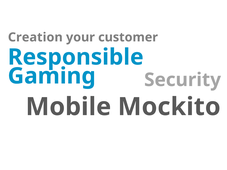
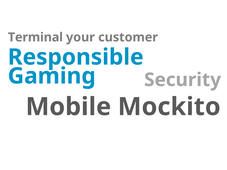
Creation: Creation -> Terminal (35, 37)
